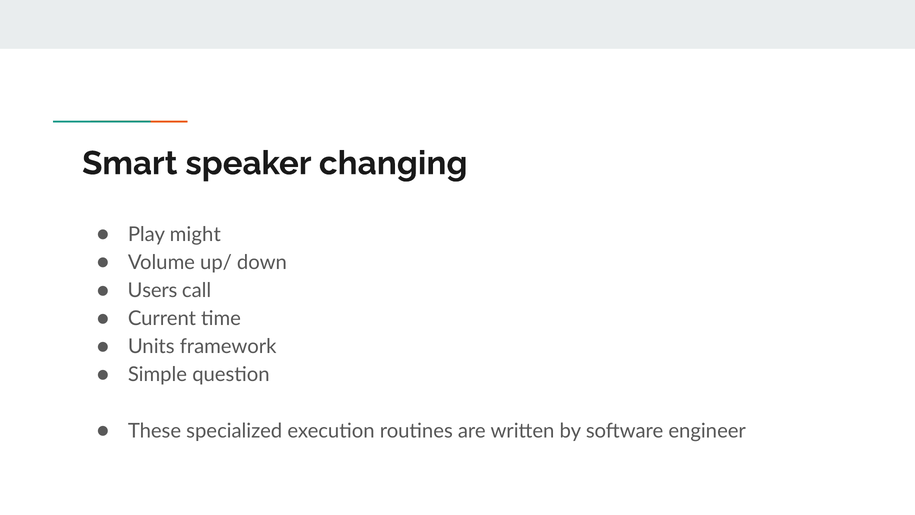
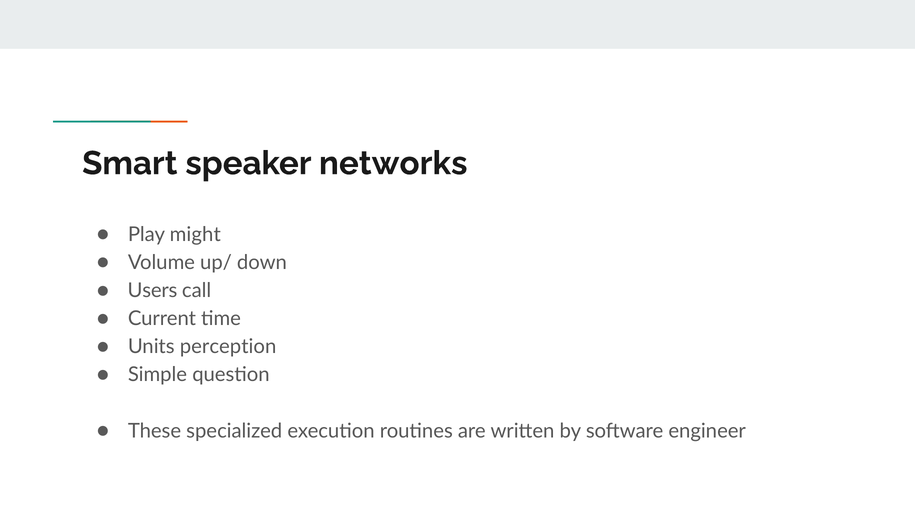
changing: changing -> networks (393, 163)
framework: framework -> perception (228, 347)
